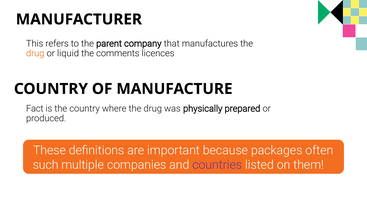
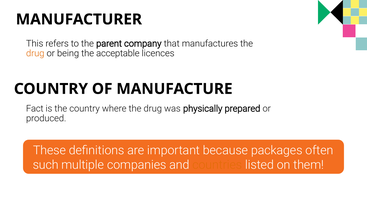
liquid: liquid -> being (68, 54)
comments: comments -> acceptable (118, 54)
countries colour: purple -> orange (217, 165)
